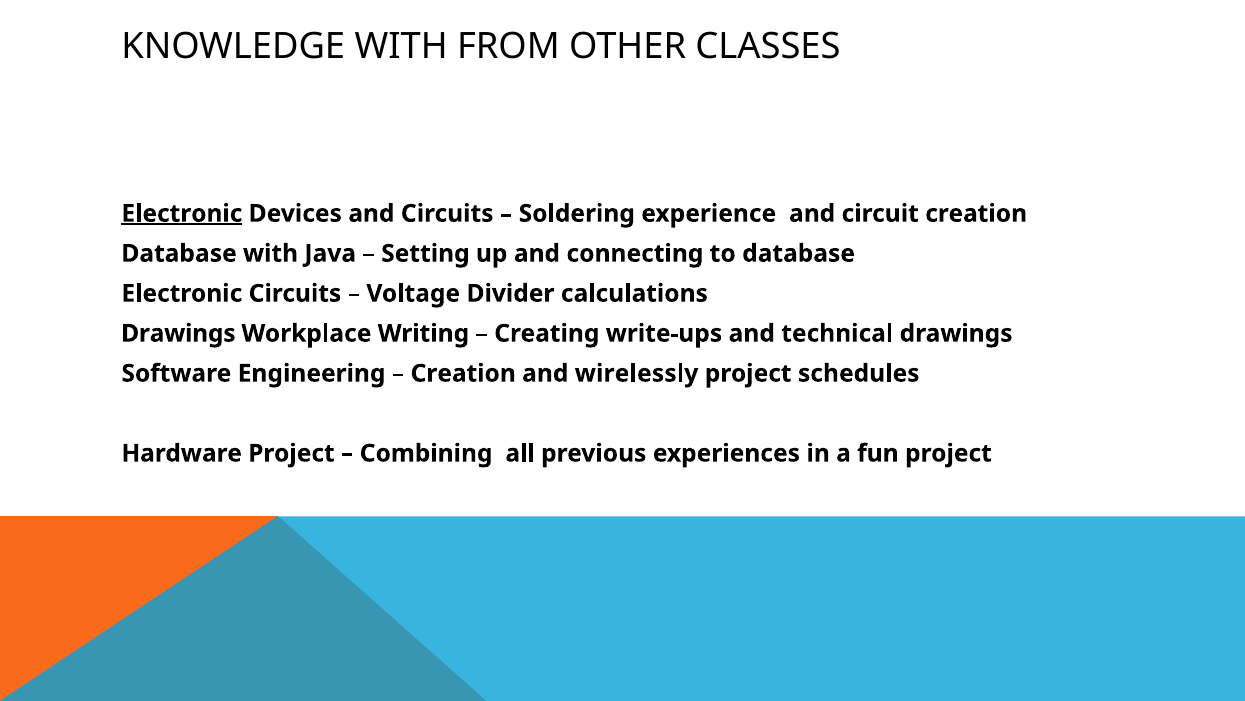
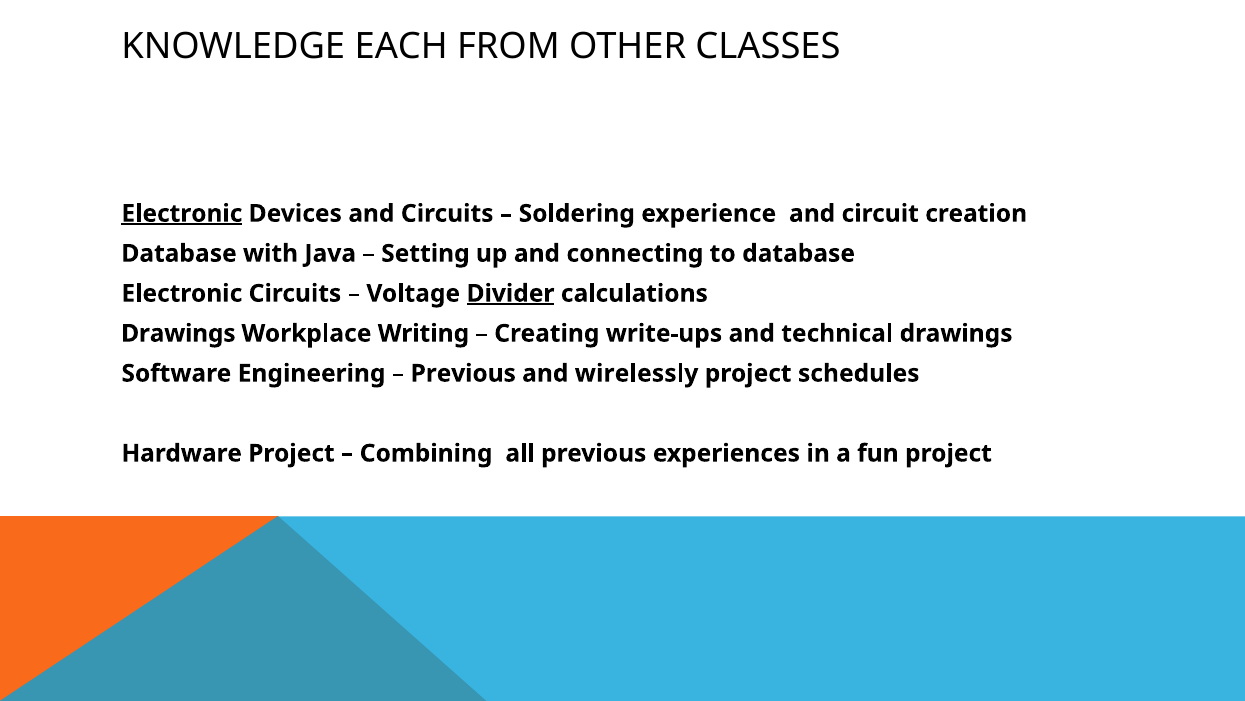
KNOWLEDGE WITH: WITH -> EACH (401, 46)
Divider underline: none -> present (510, 293)
Creation: Creation -> Previous (463, 373)
